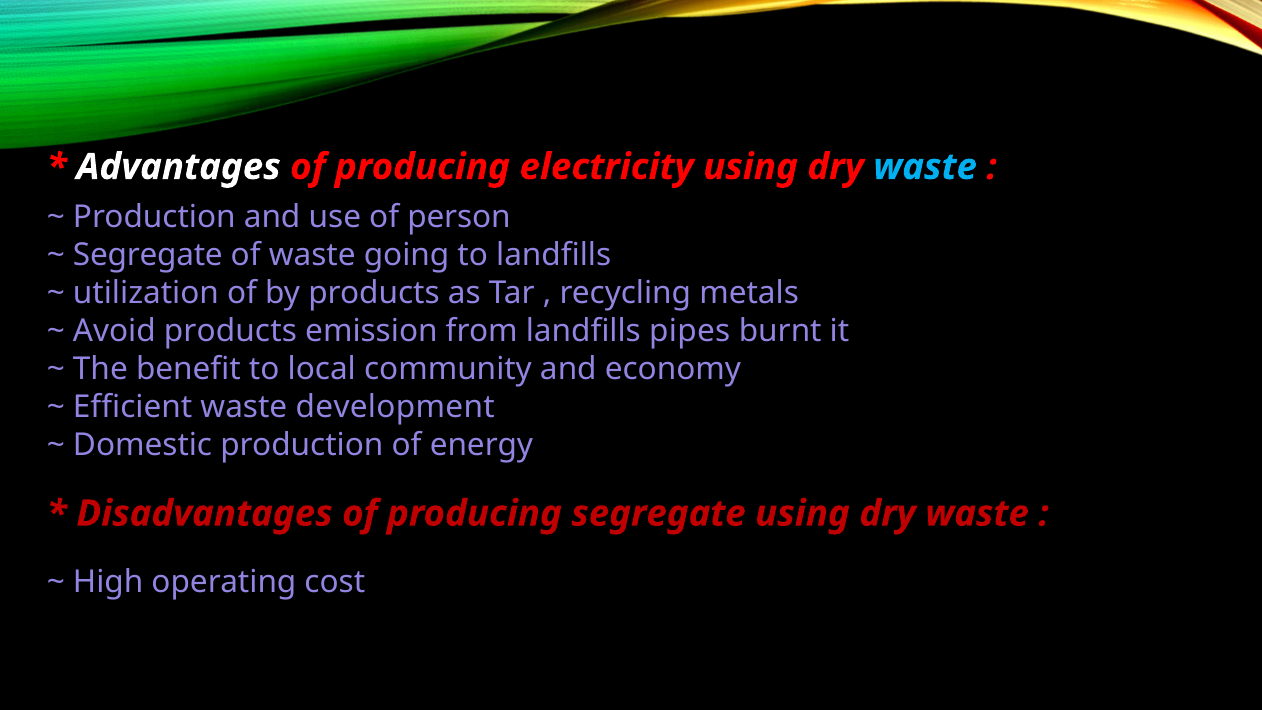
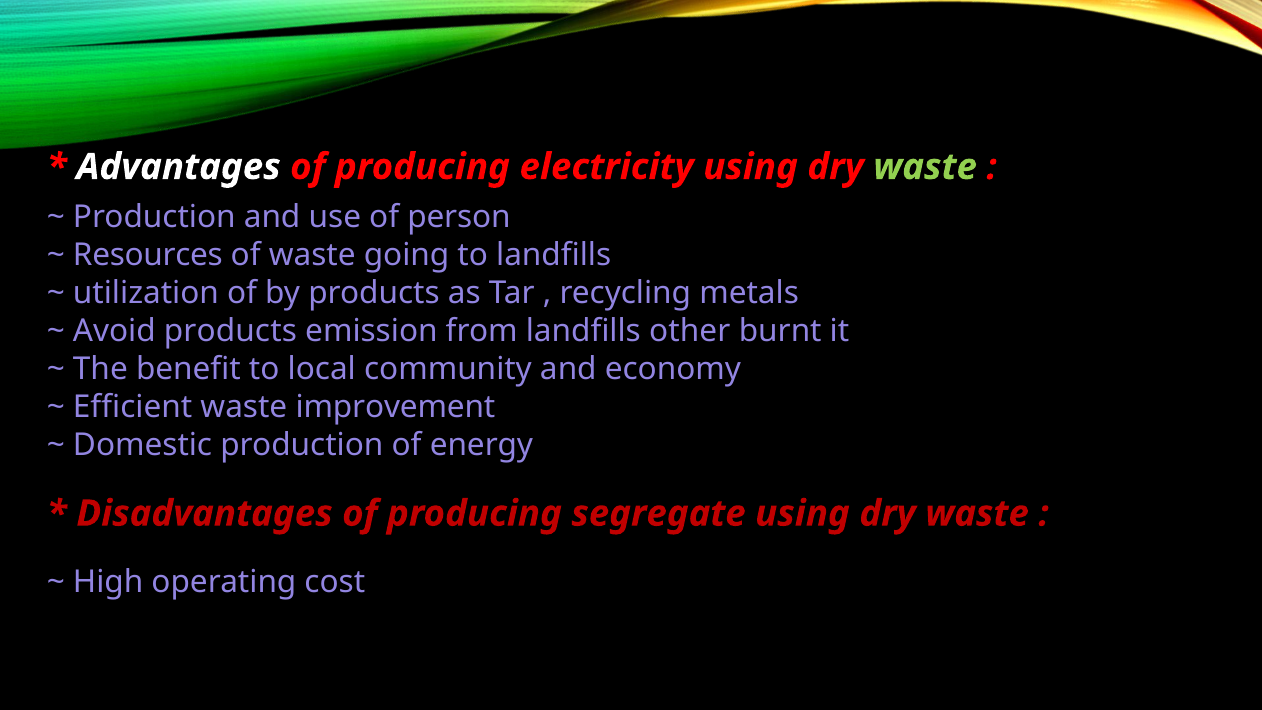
waste colour: light blue -> light green (925, 167)
Segregate: Segregate -> Resources (148, 255)
pipes: pipes -> other (690, 331)
development: development -> improvement (395, 407)
